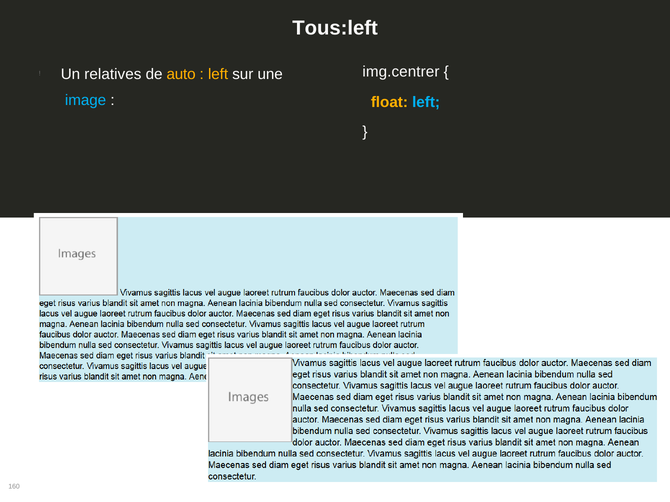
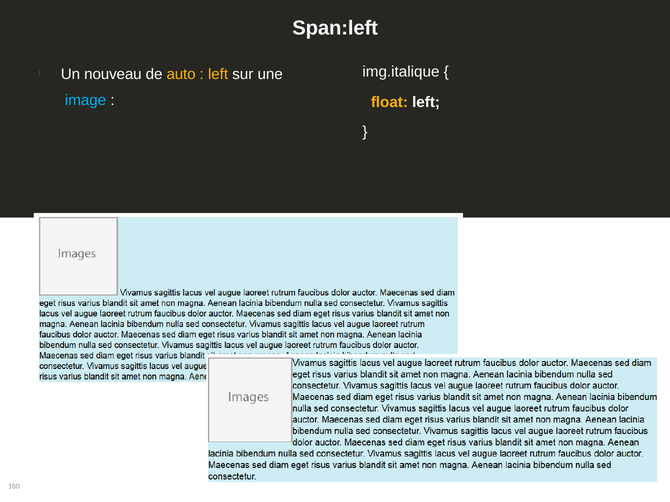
Tous:left: Tous:left -> Span:left (335, 28)
img.centrer: img.centrer -> img.italique (401, 72)
relatives: relatives -> nouveau (113, 74)
left colour: light blue -> white (426, 102)
